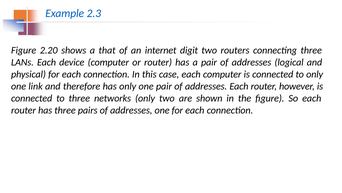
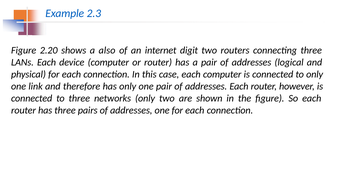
that: that -> also (107, 50)
